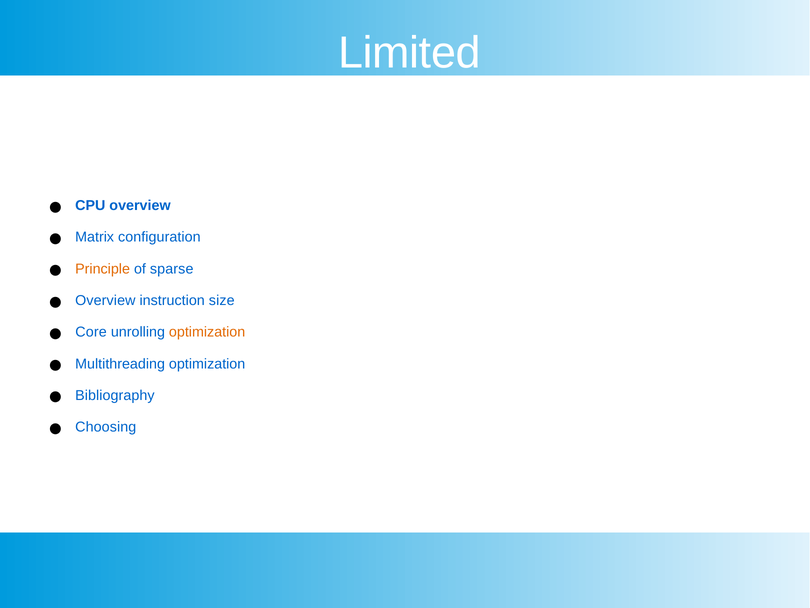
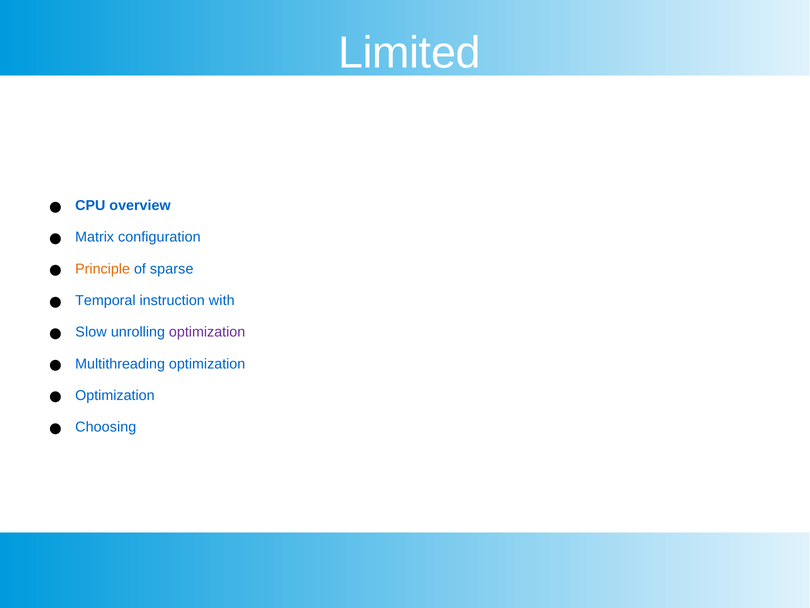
Overview: Overview -> Temporal (105, 300)
size: size -> with (222, 300)
Core: Core -> Slow (91, 332)
optimization colour: orange -> purple (207, 332)
Bibliography: Bibliography -> Optimization (115, 395)
